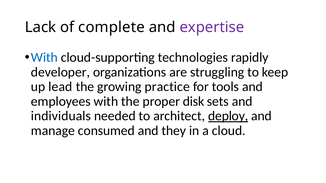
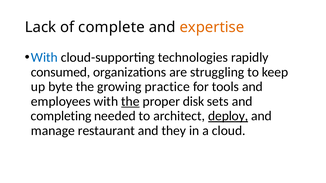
expertise colour: purple -> orange (212, 27)
developer: developer -> consumed (61, 72)
lead: lead -> byte (61, 87)
the underline: none -> present (130, 102)
individuals: individuals -> completing (61, 116)
consumed: consumed -> restaurant (106, 131)
